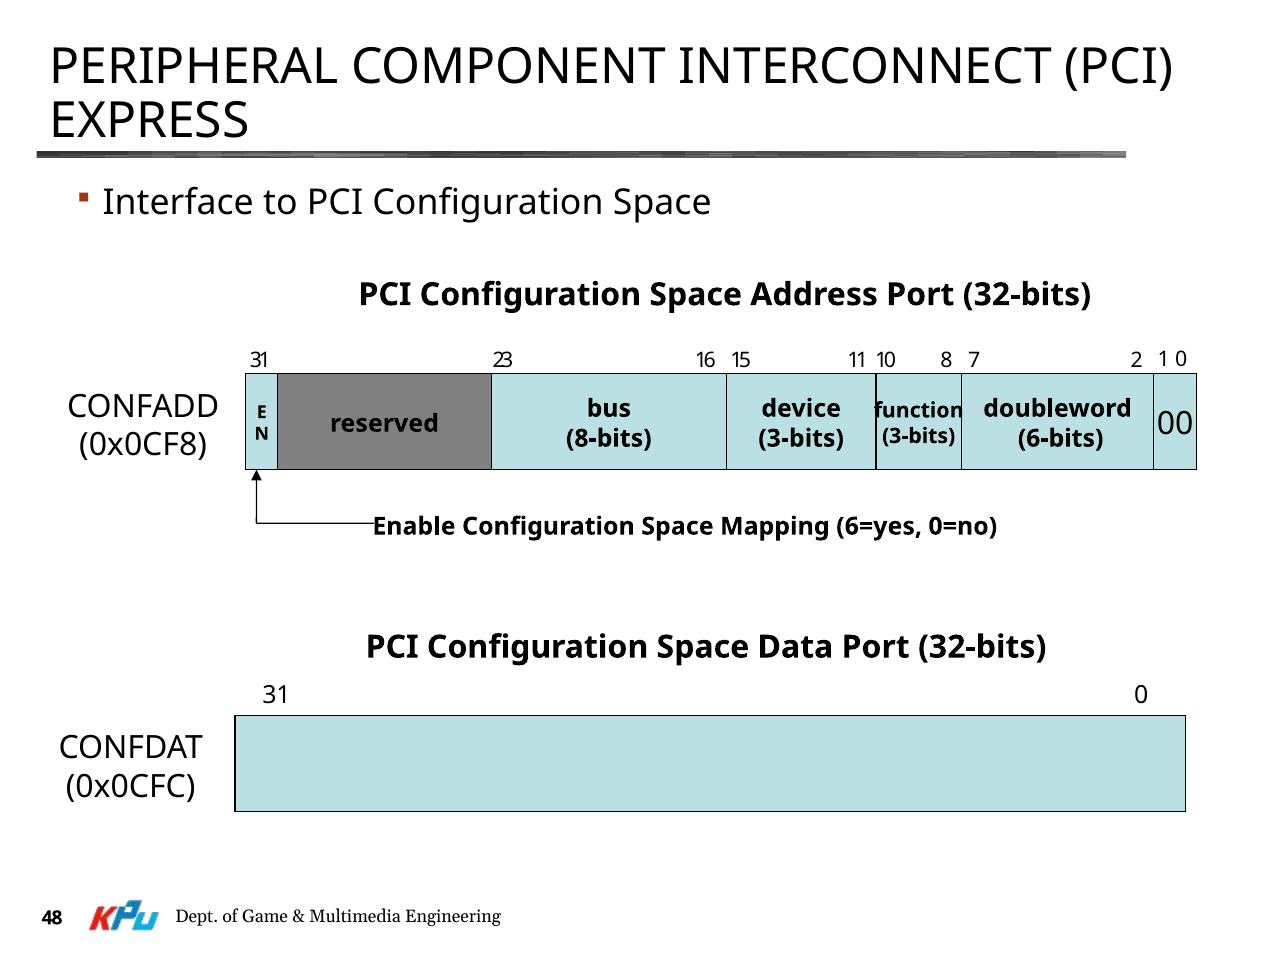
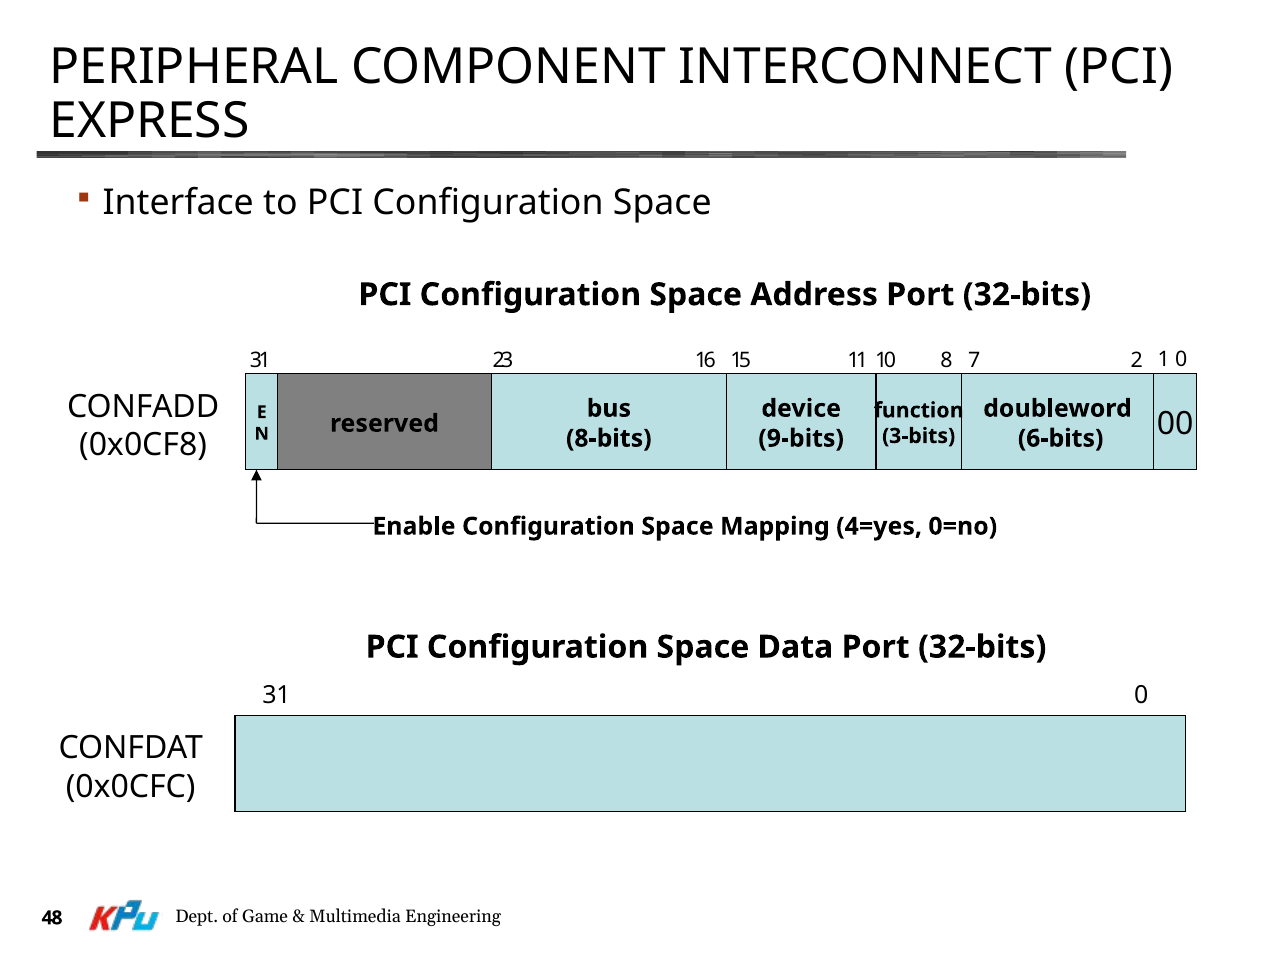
3-bits: 3-bits -> 9-bits (801, 439)
6=yes: 6=yes -> 4=yes (879, 527)
